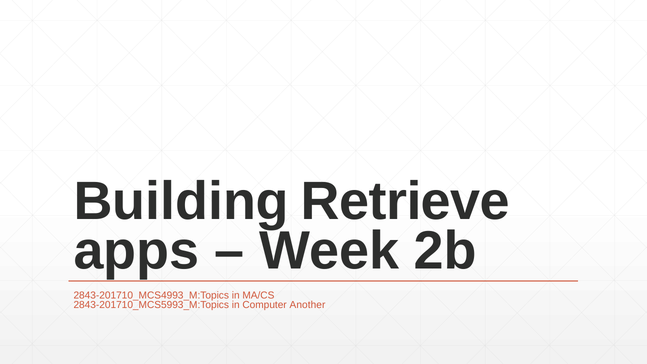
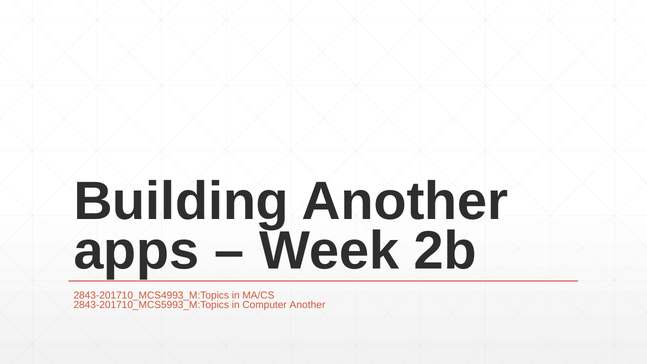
Building Retrieve: Retrieve -> Another (405, 202)
